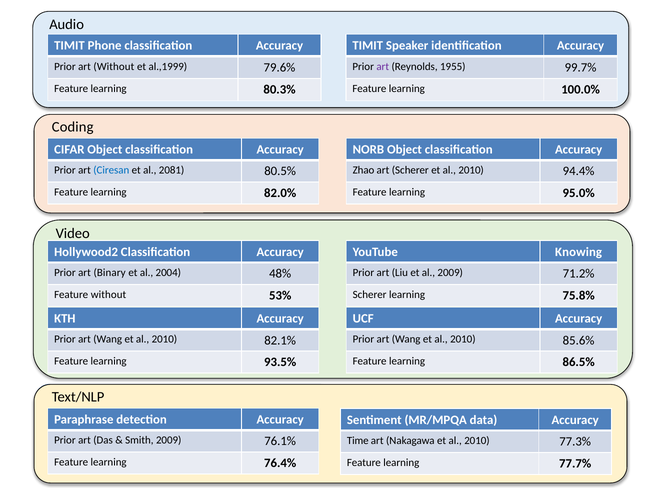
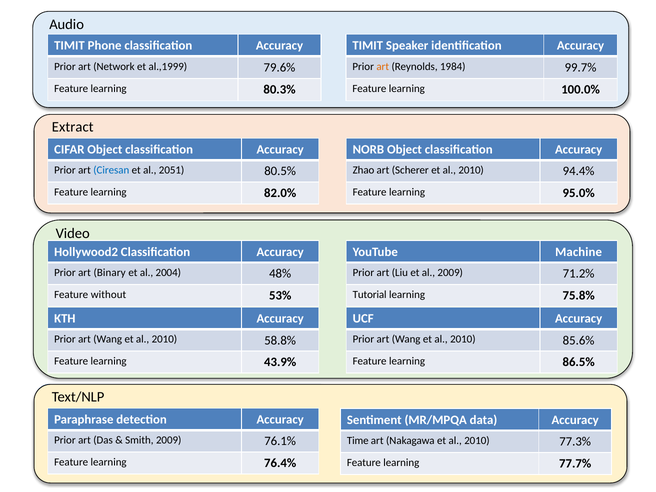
art Without: Without -> Network (114, 66)
art colour: purple -> orange (383, 66)
1955: 1955 -> 1984 (453, 66)
Coding: Coding -> Extract (73, 127)
2081: 2081 -> 2051 (172, 170)
Knowing: Knowing -> Machine (579, 252)
Scherer: Scherer -> Tutorial (370, 294)
82.1%: 82.1% -> 58.8% (280, 340)
93.5%: 93.5% -> 43.9% (280, 362)
